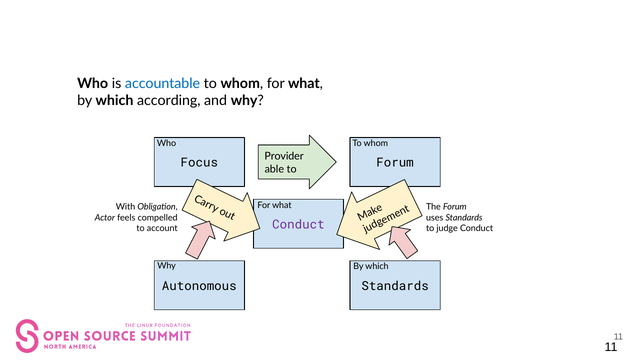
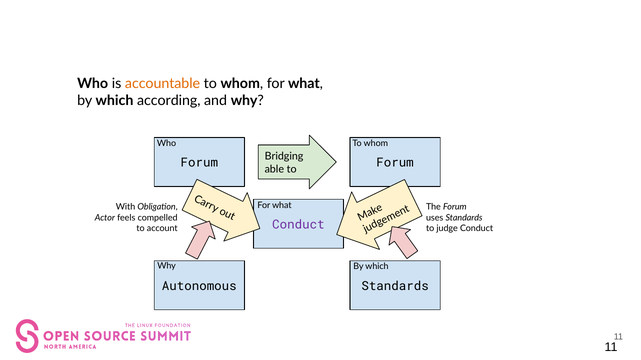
accountable colour: blue -> orange (163, 84)
Provider: Provider -> Bridging (284, 157)
Focus: Focus -> Forum (199, 163)
